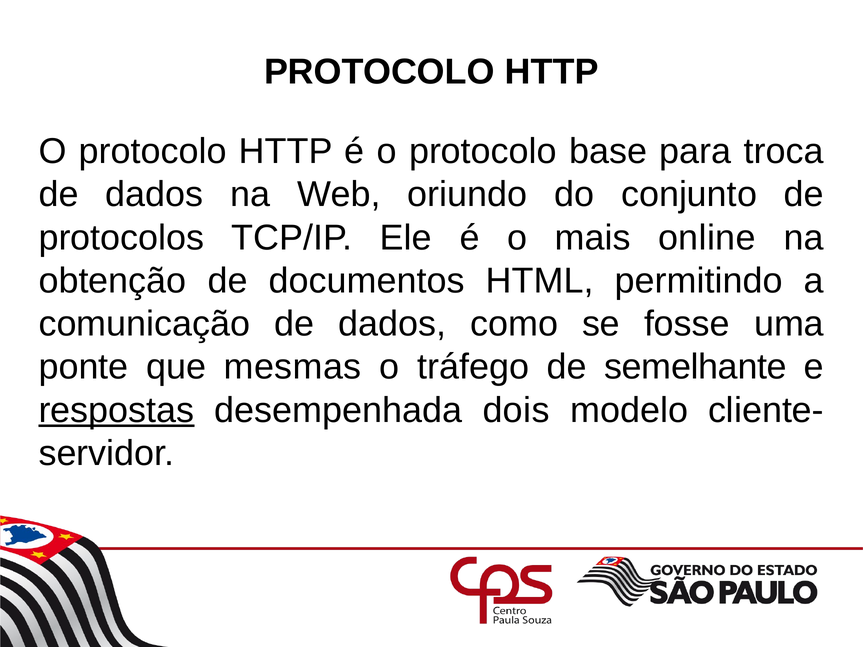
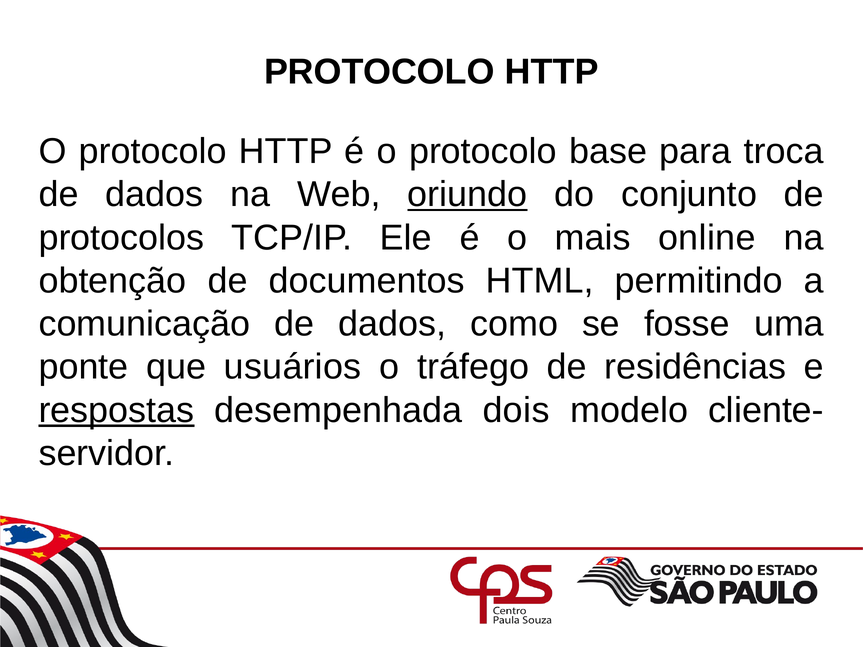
oriundo underline: none -> present (467, 195)
mesmas: mesmas -> usuários (293, 367)
semelhante: semelhante -> residências (695, 367)
